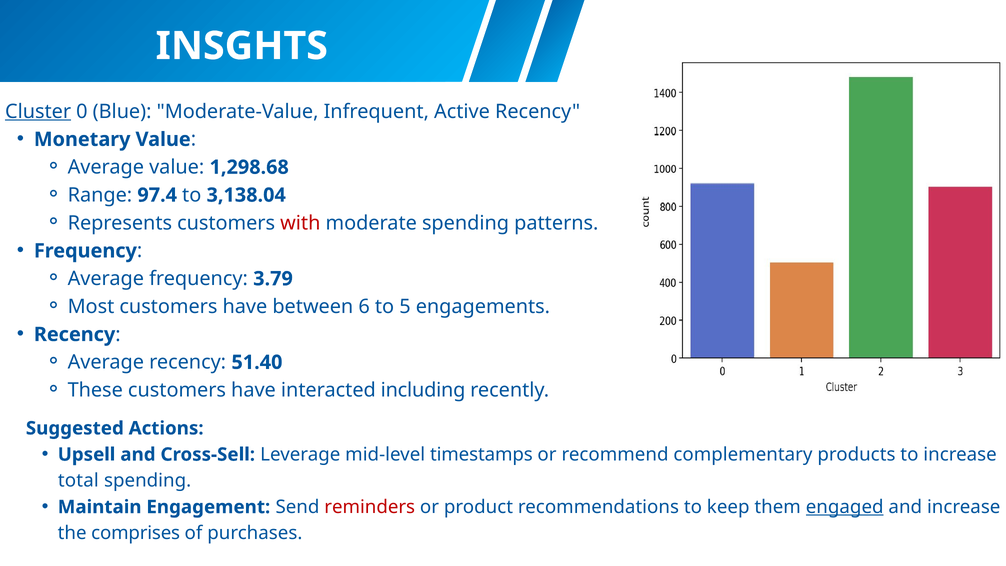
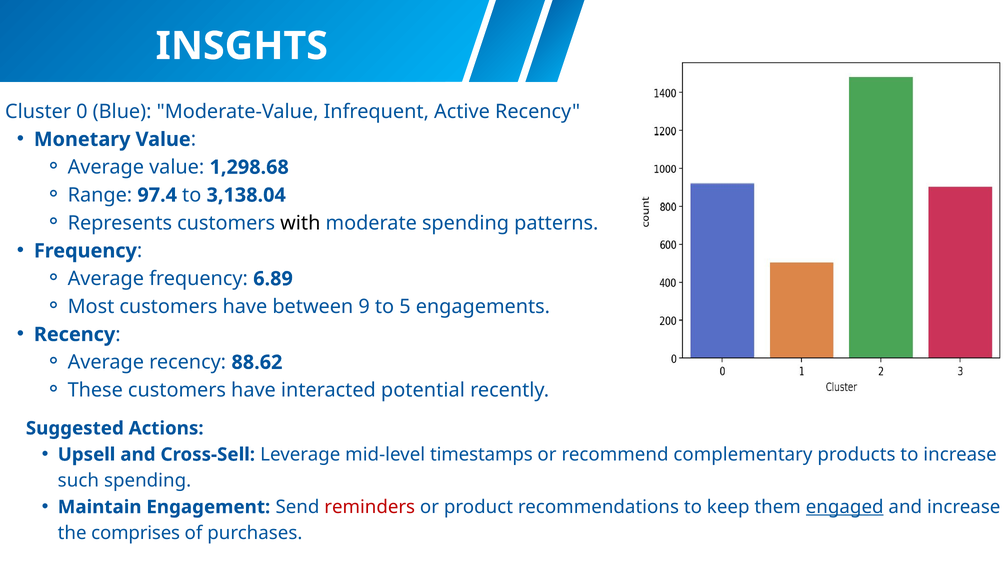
Cluster underline: present -> none (38, 111)
with colour: red -> black (300, 223)
3.79: 3.79 -> 6.89 (273, 279)
6: 6 -> 9 (364, 307)
51.40: 51.40 -> 88.62 (257, 362)
including: including -> potential (423, 390)
total: total -> such (78, 481)
